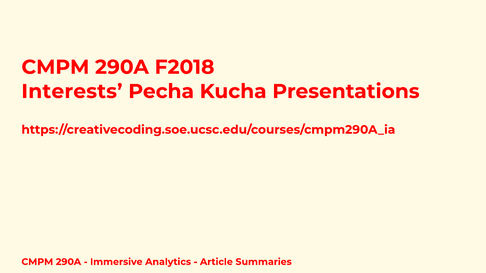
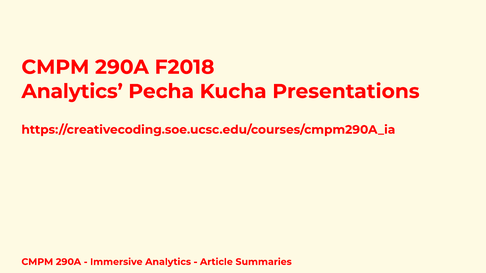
Interests: Interests -> Analytics (72, 92)
